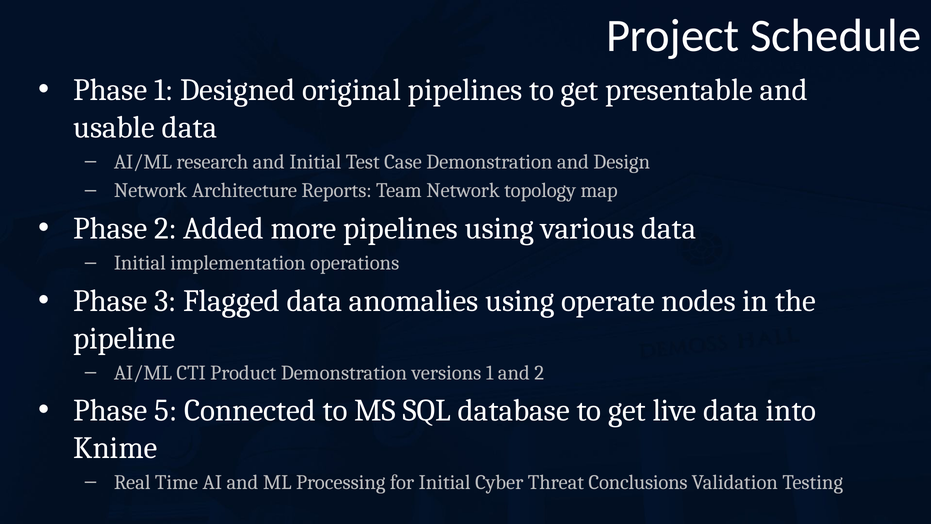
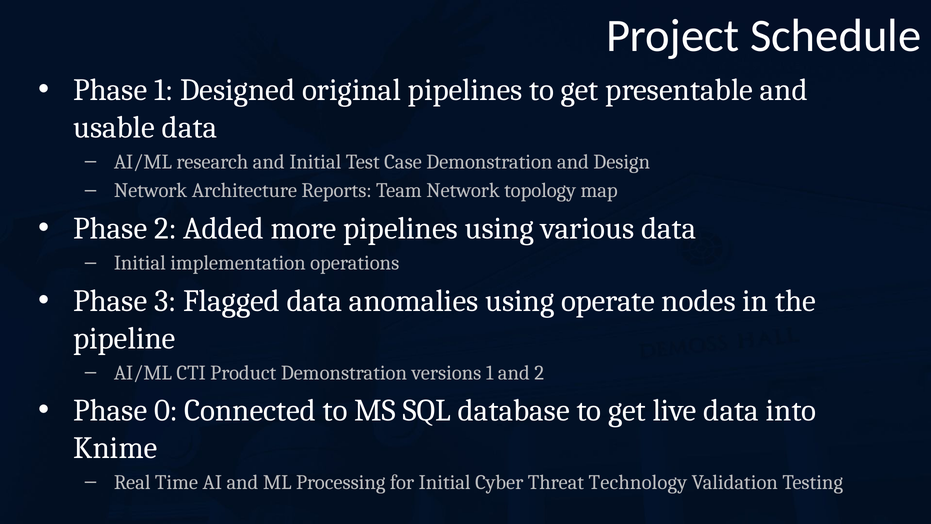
5: 5 -> 0 (166, 410)
Conclusions: Conclusions -> Technology (638, 482)
